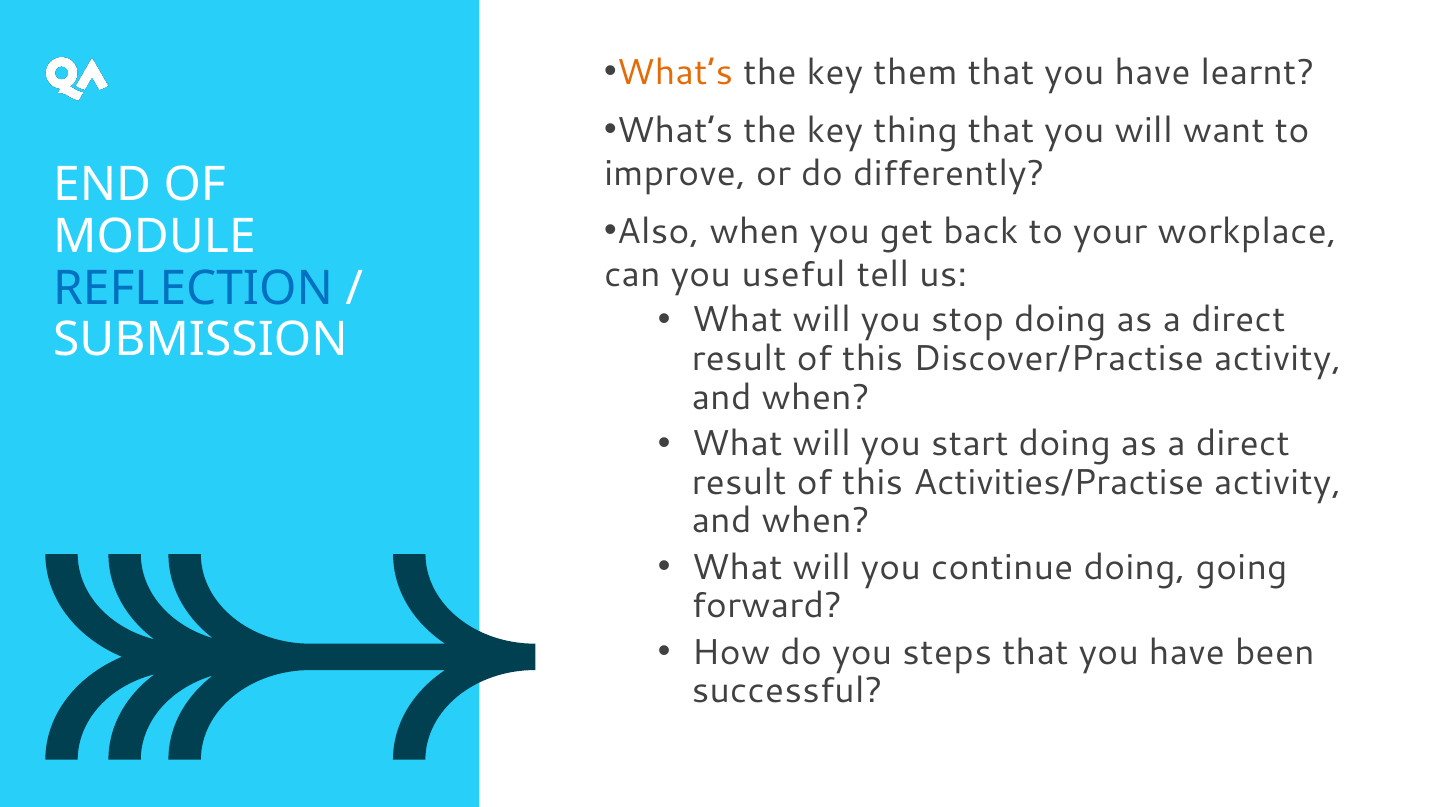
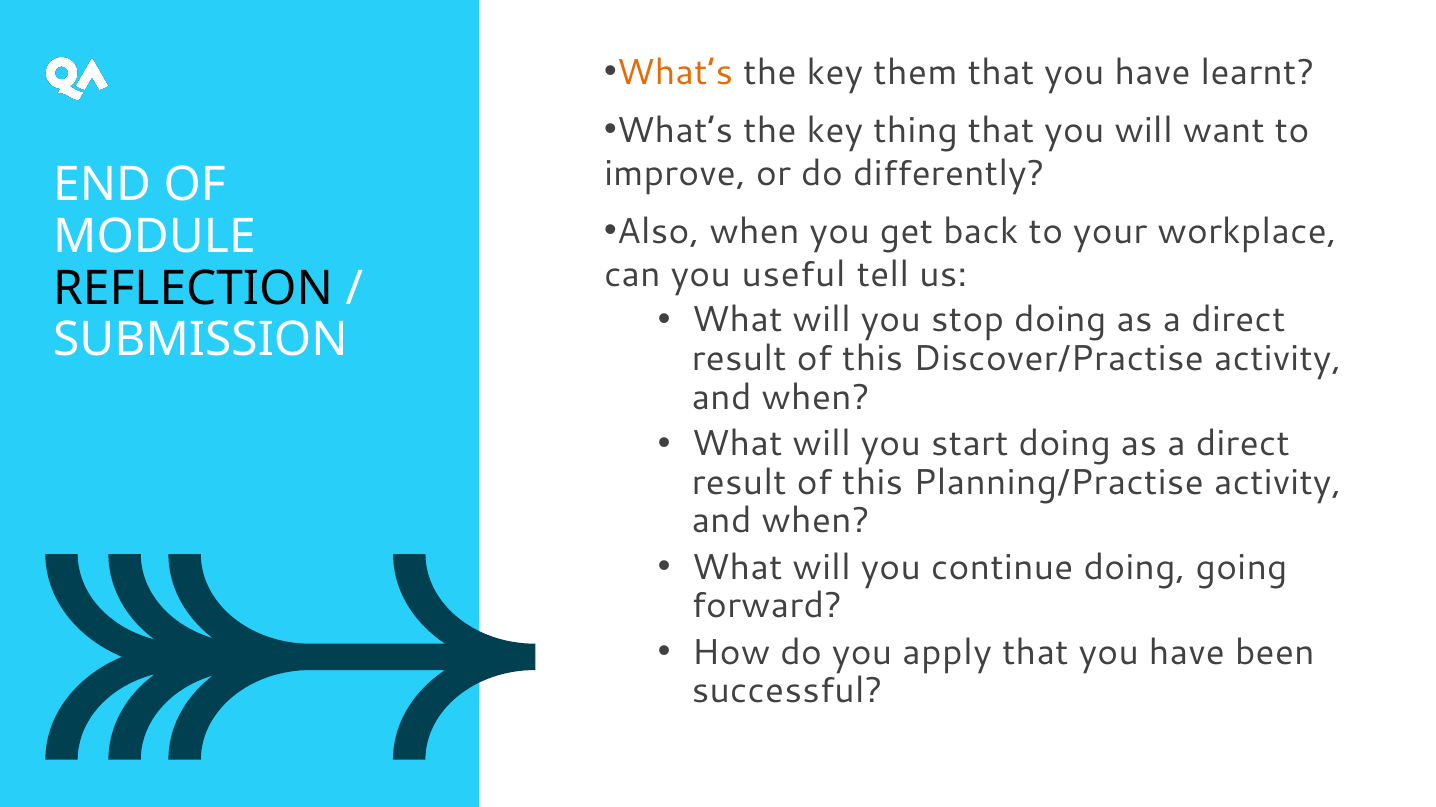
REFLECTION colour: blue -> black (193, 289)
Activities/Practise: Activities/Practise -> Planning/Practise (1059, 483)
steps: steps -> apply (947, 653)
